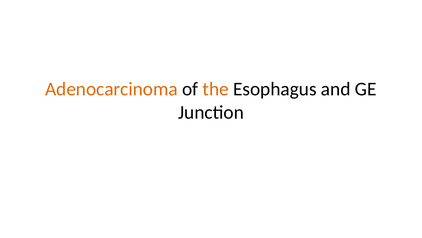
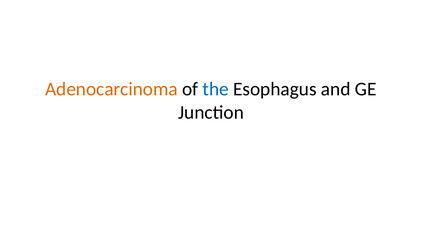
the colour: orange -> blue (216, 89)
